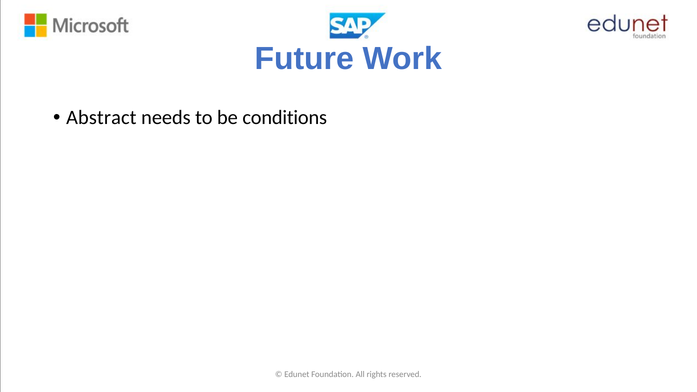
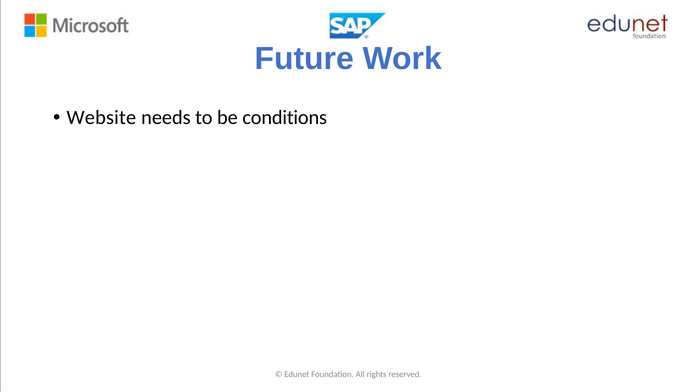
Abstract: Abstract -> Website (101, 118)
